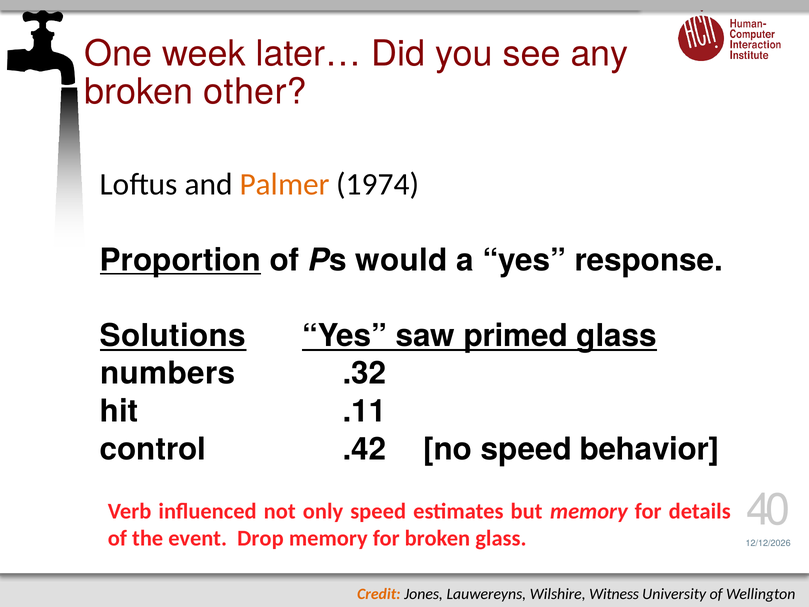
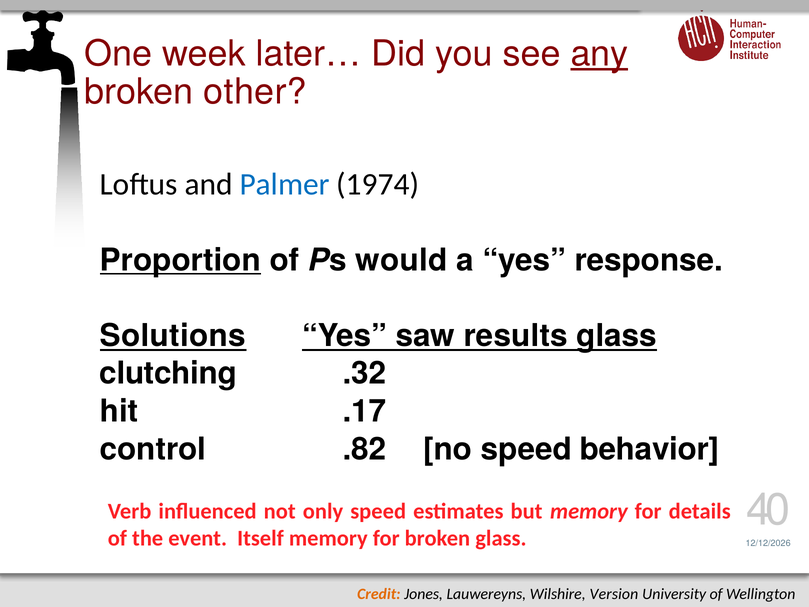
any underline: none -> present (599, 54)
Palmer colour: orange -> blue (285, 185)
primed: primed -> results (516, 336)
numbers: numbers -> clutching (168, 373)
.11: .11 -> .17 (364, 411)
.42: .42 -> .82 (364, 449)
Drop: Drop -> Itself (260, 538)
Witness: Witness -> Version (614, 594)
